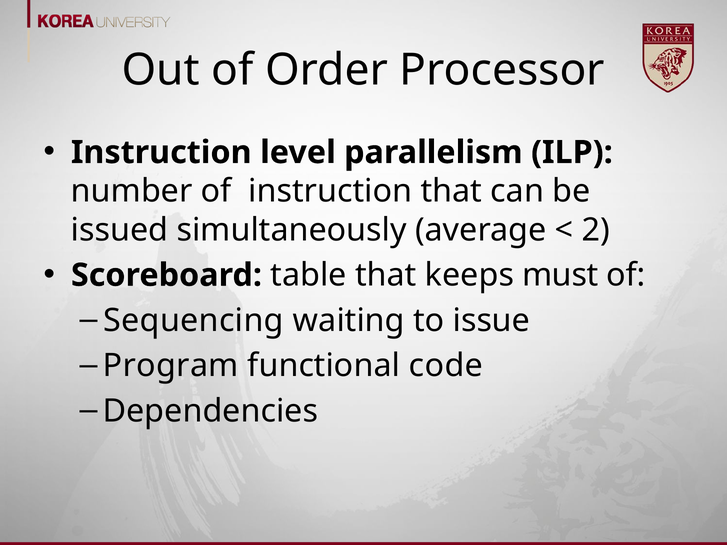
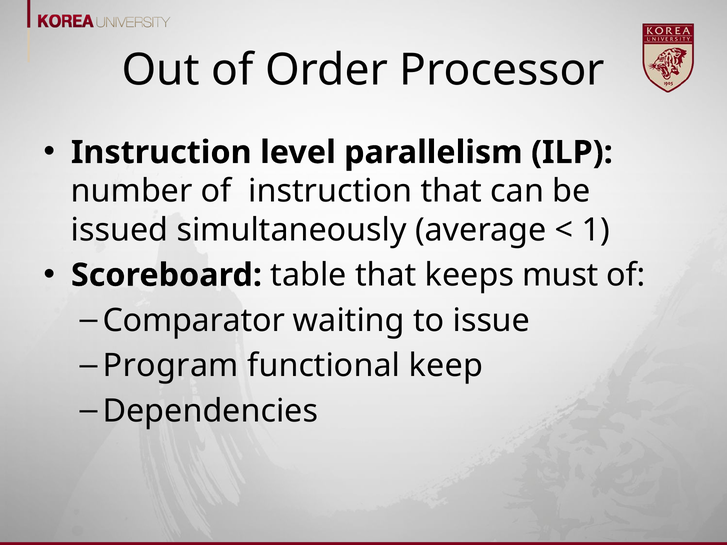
2: 2 -> 1 (596, 230)
Sequencing: Sequencing -> Comparator (194, 321)
code: code -> keep (446, 366)
